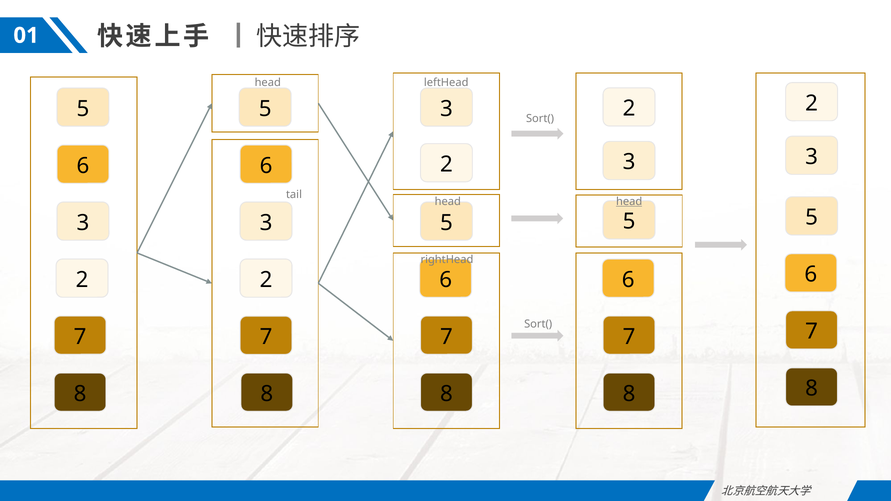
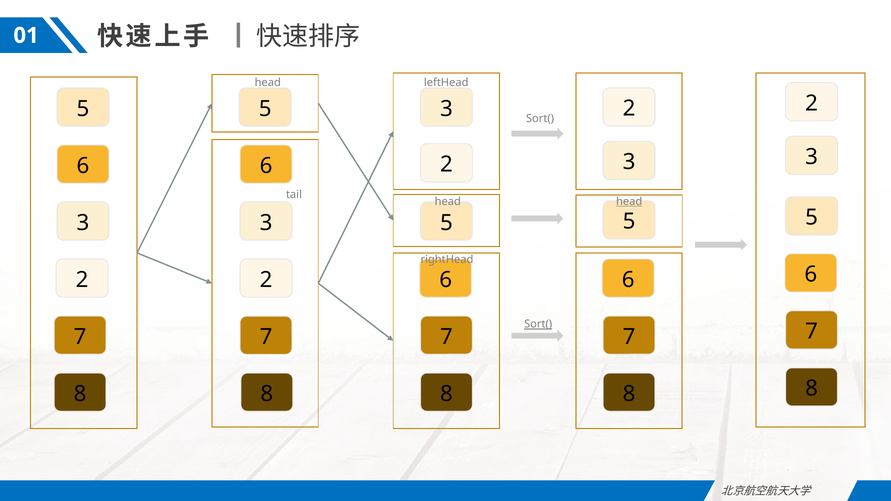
Sort( underline: none -> present (538, 324)
